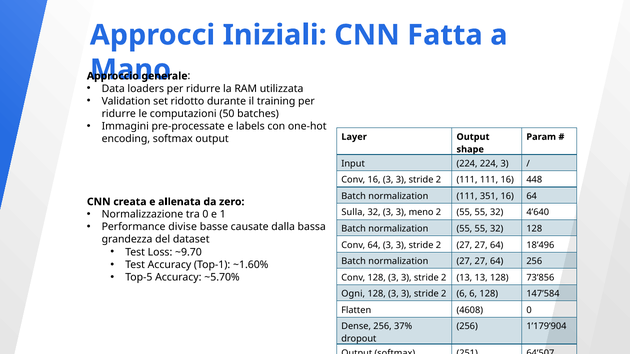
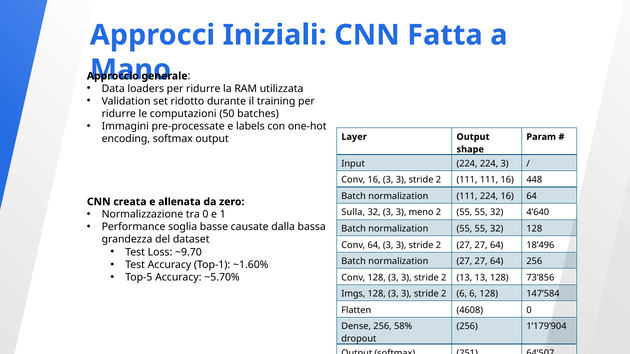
111 351: 351 -> 224 (489, 196)
divise: divise -> soglia (183, 227)
Ogni: Ogni -> Imgs (353, 294)
37%: 37% -> 58% (403, 327)
